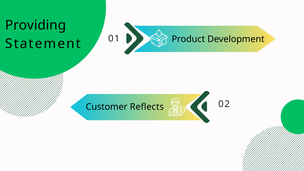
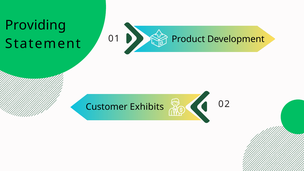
Reflects: Reflects -> Exhibits (147, 107)
